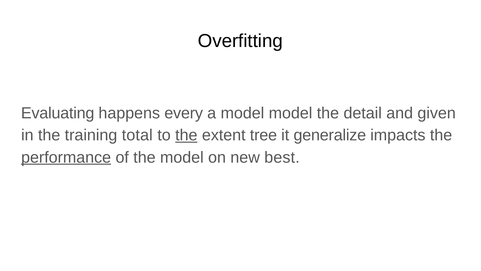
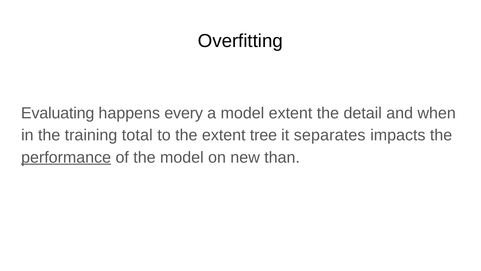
model model: model -> extent (291, 113)
given: given -> when (437, 113)
the underline: present -> none (186, 135)
generalize: generalize -> separates (330, 135)
best: best -> than (282, 157)
